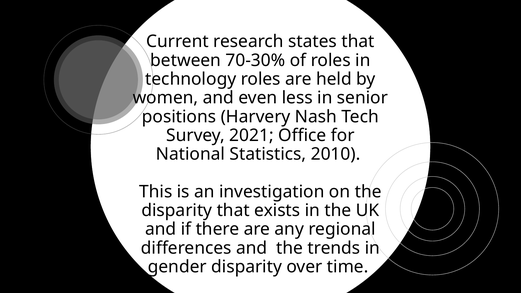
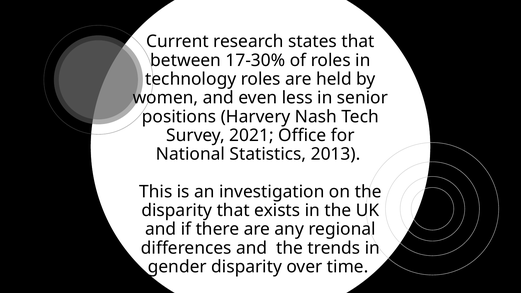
70-30%: 70-30% -> 17-30% (255, 60)
2010: 2010 -> 2013 (336, 154)
